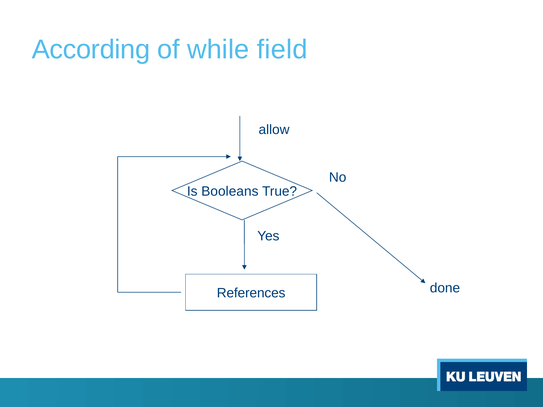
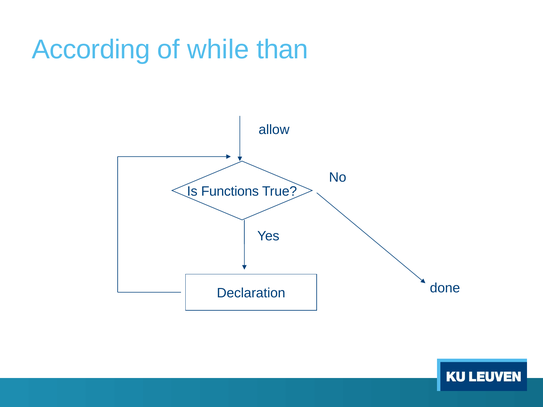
field: field -> than (282, 50)
Booleans: Booleans -> Functions (230, 192)
References: References -> Declaration (251, 293)
